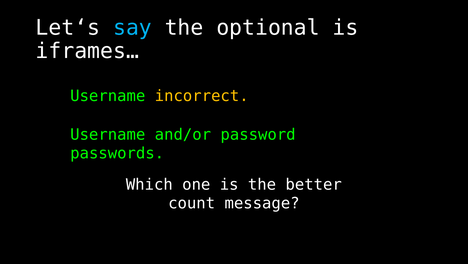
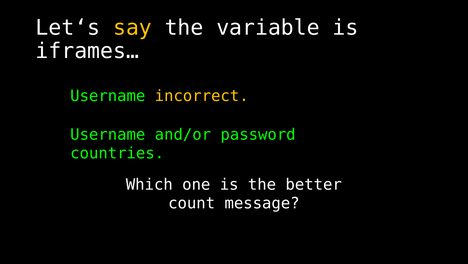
say colour: light blue -> yellow (132, 28)
optional: optional -> variable (268, 28)
passwords: passwords -> countries (117, 153)
